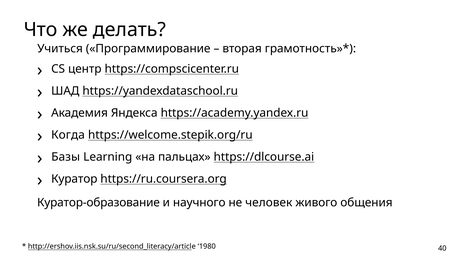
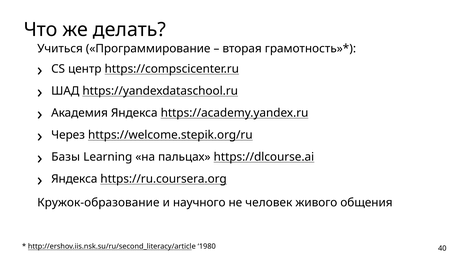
Когда: Когда -> Через (68, 135)
Куратор: Куратор -> Яндекса (74, 179)
Куратор-образование: Куратор-образование -> Кружок-образование (98, 203)
